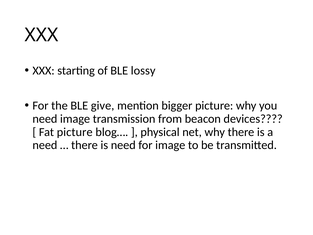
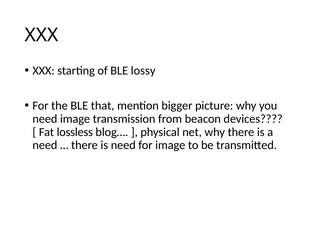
give: give -> that (103, 106)
Fat picture: picture -> lossless (75, 132)
